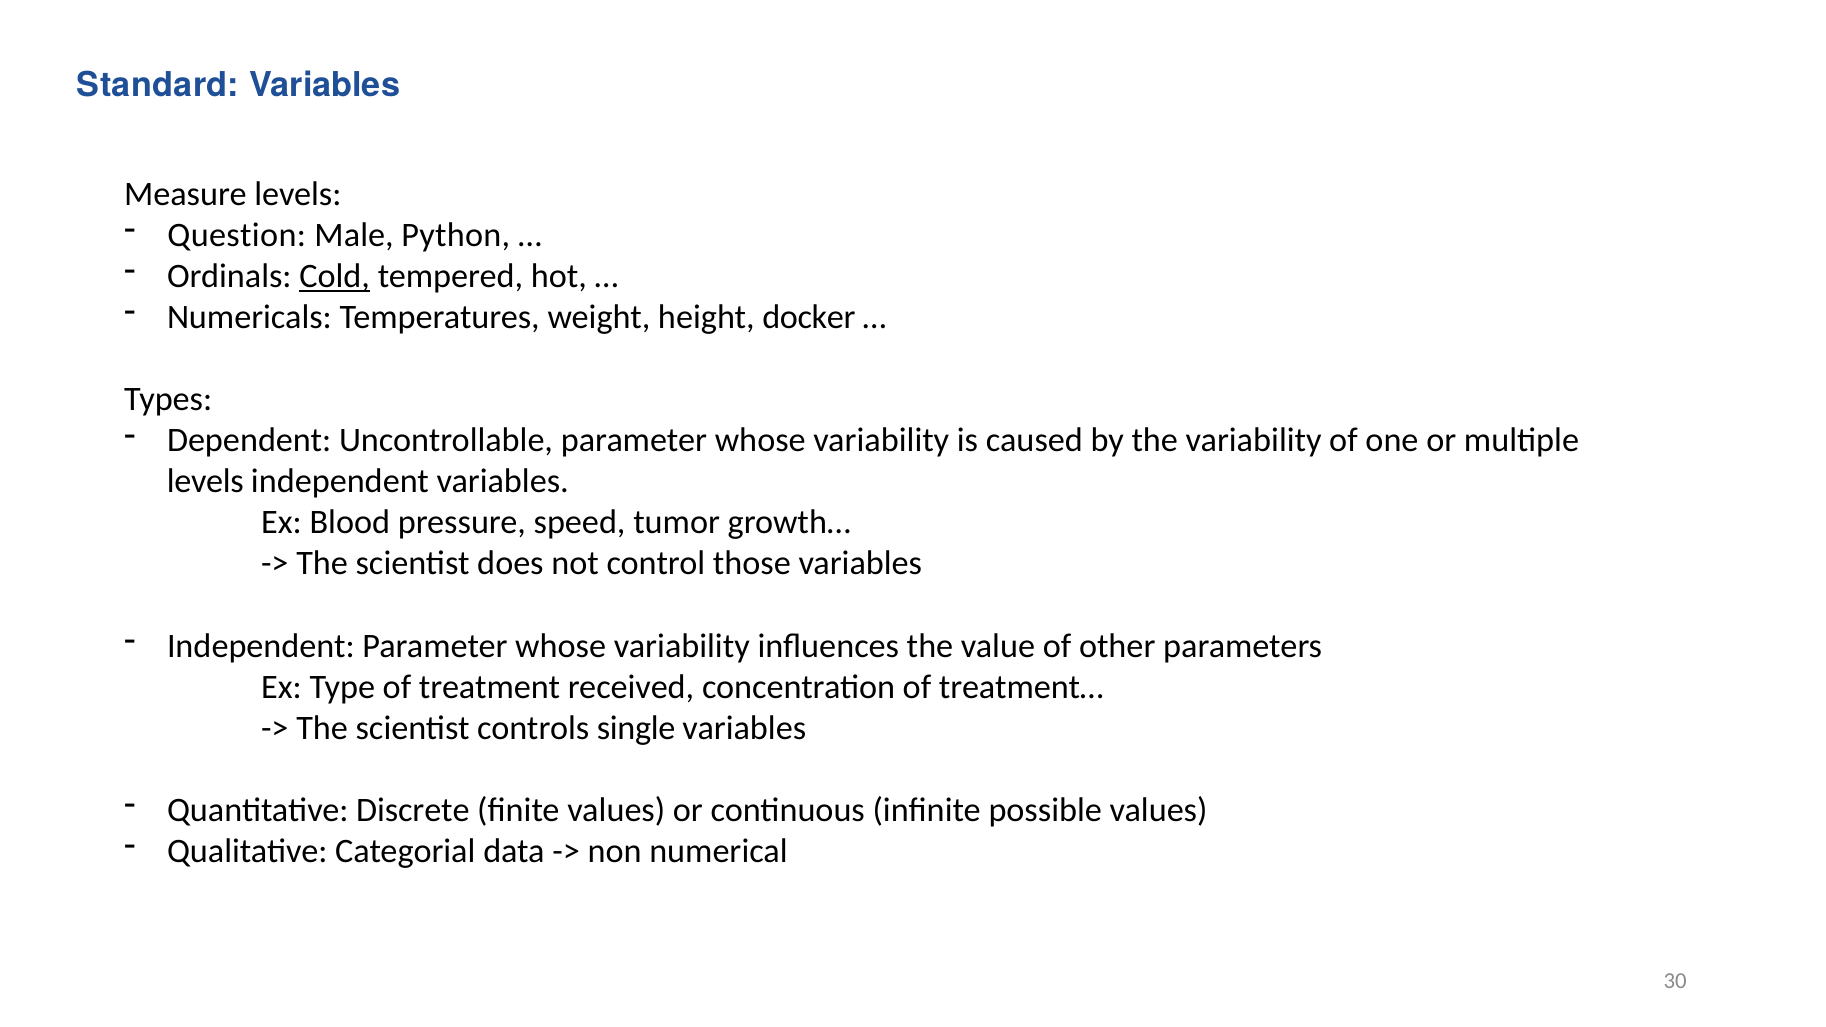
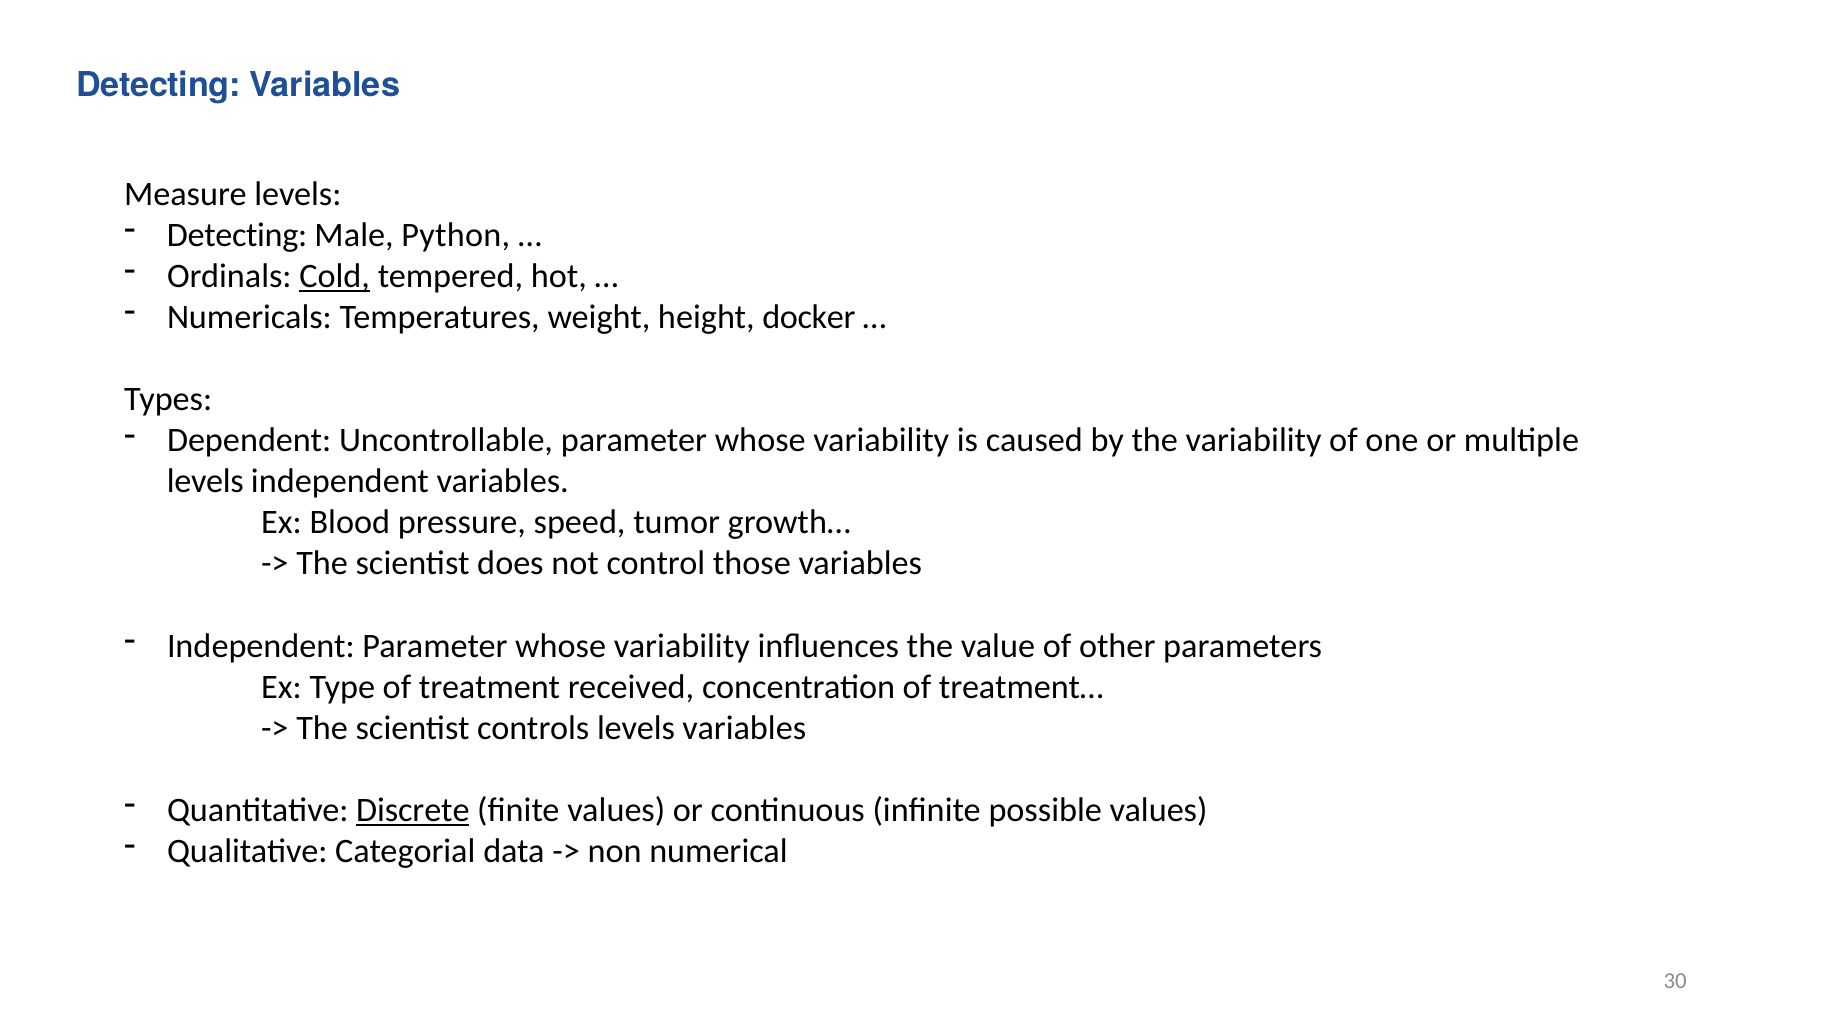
Standard: Standard -> Detecting (158, 85)
Question: Question -> Detecting (237, 235)
controls single: single -> levels (636, 728)
Discrete underline: none -> present (413, 810)
